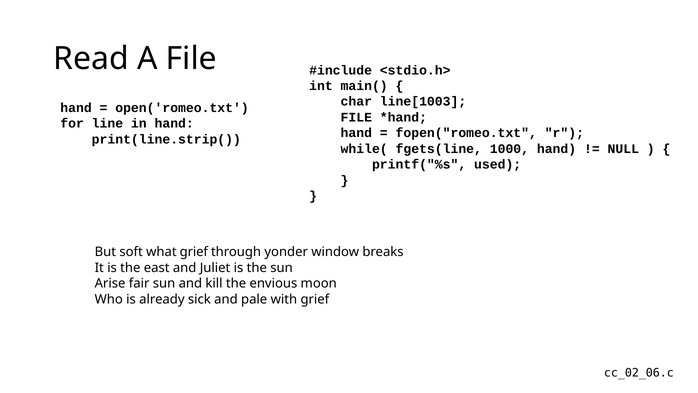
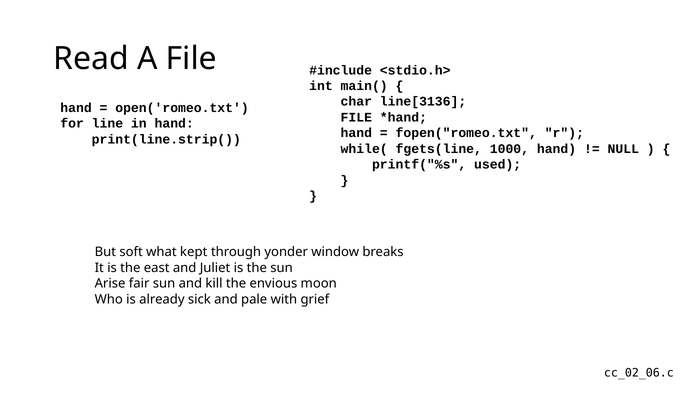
line[1003: line[1003 -> line[3136 (423, 102)
what grief: grief -> kept (194, 252)
